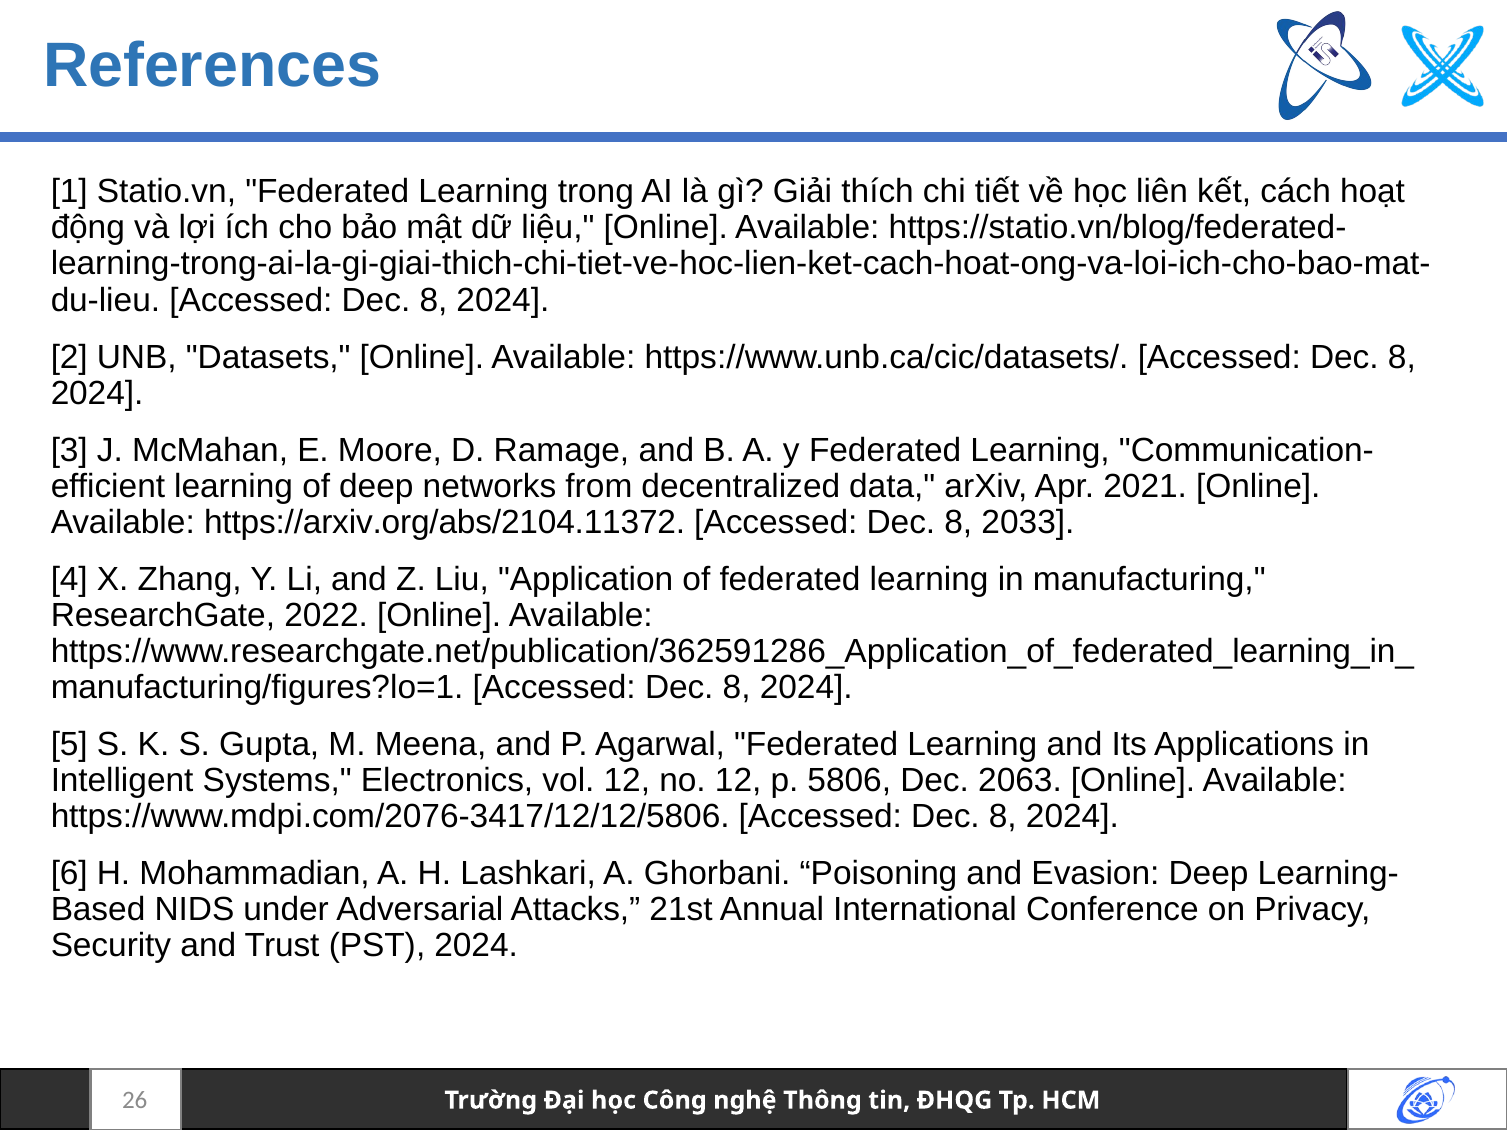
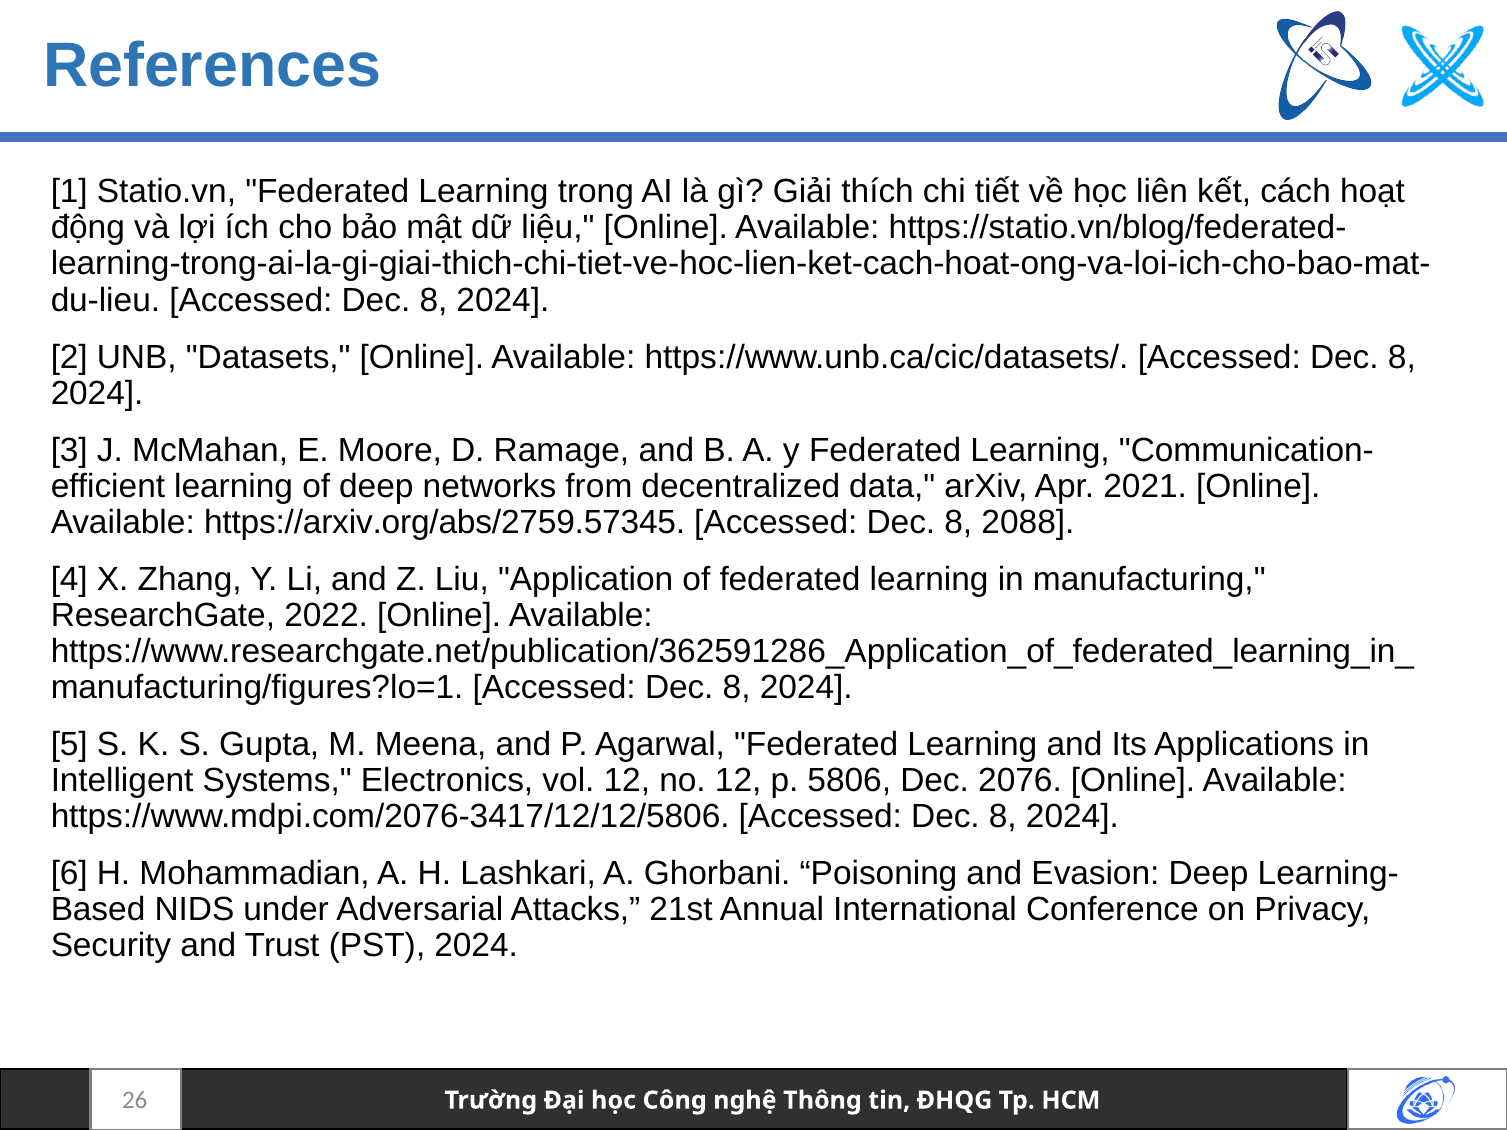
https://arxiv.org/abs/2104.11372: https://arxiv.org/abs/2104.11372 -> https://arxiv.org/abs/2759.57345 (445, 522)
2033: 2033 -> 2088 (1028, 522)
2063: 2063 -> 2076 (1020, 781)
